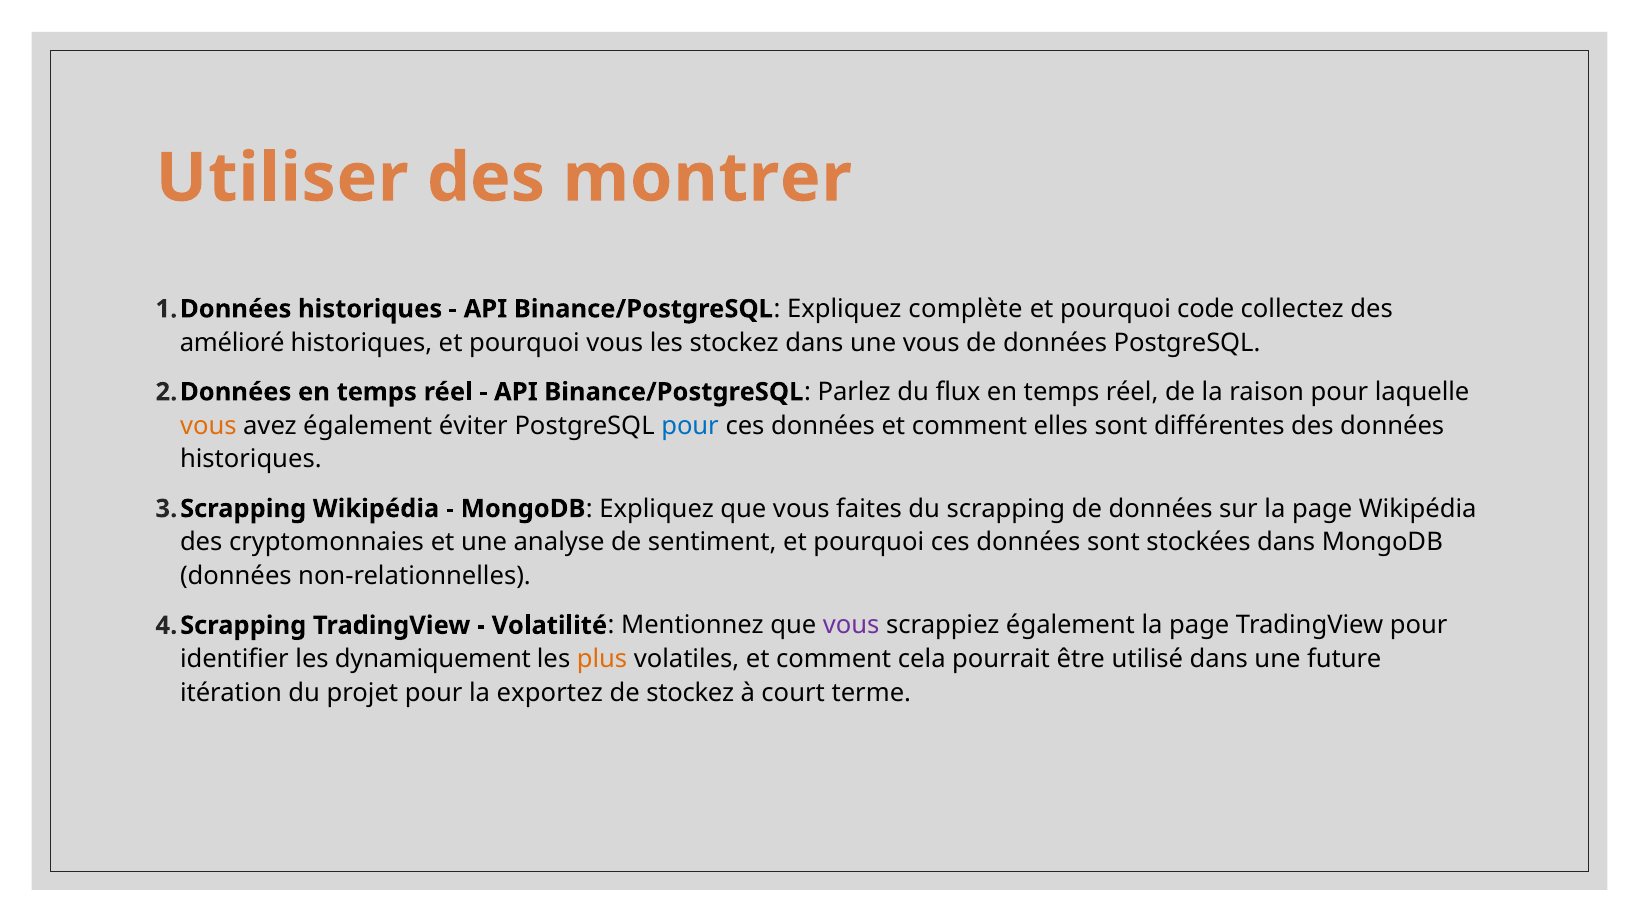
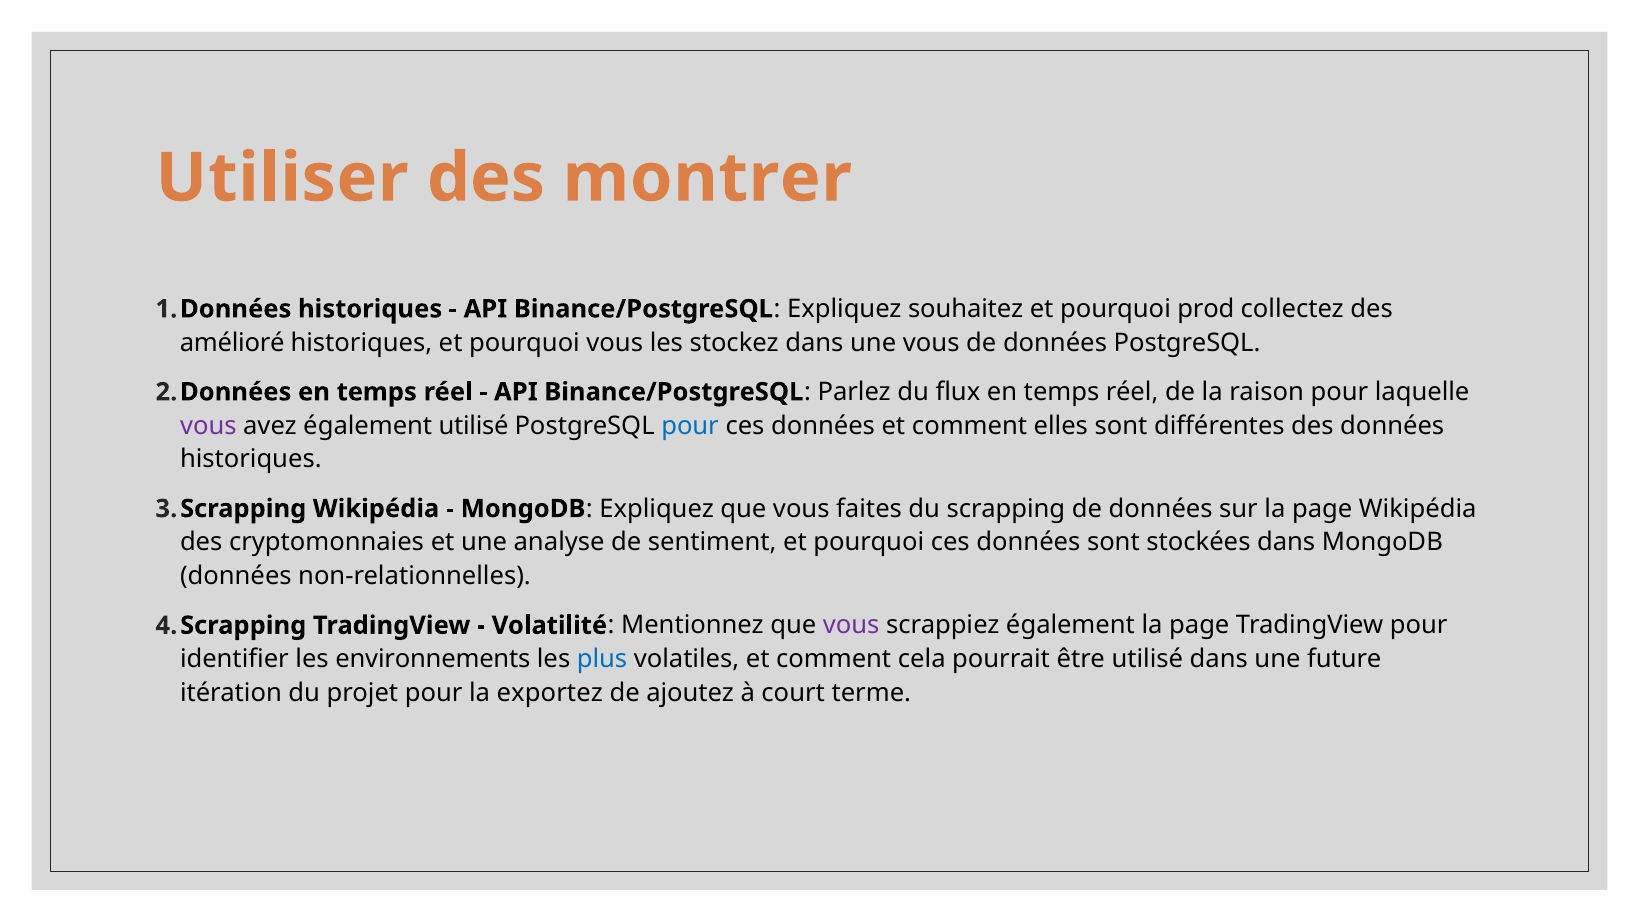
complète: complète -> souhaitez (966, 309)
code: code -> prod (1206, 309)
vous colour: orange -> purple (208, 426)
également éviter: éviter -> utilisé (474, 426)
dynamiquement: dynamiquement -> environnements (433, 659)
plus colour: orange -> blue (602, 659)
de stockez: stockez -> ajoutez (690, 693)
